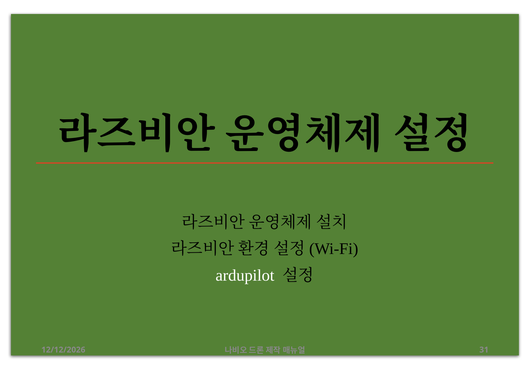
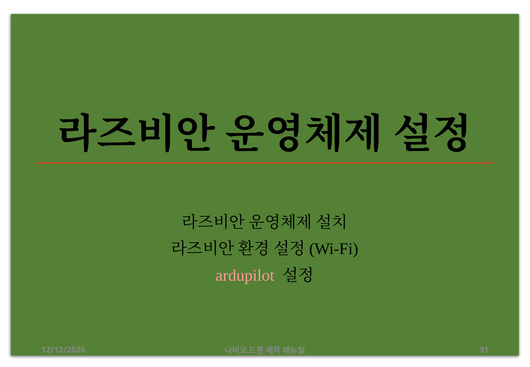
ardupilot colour: white -> pink (245, 275)
